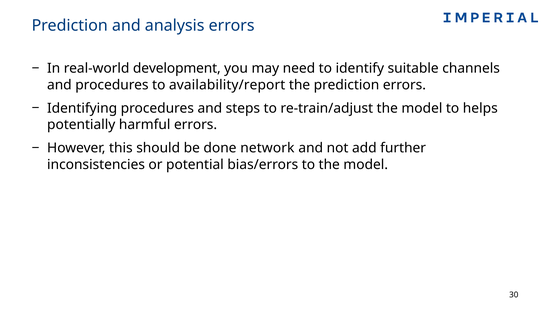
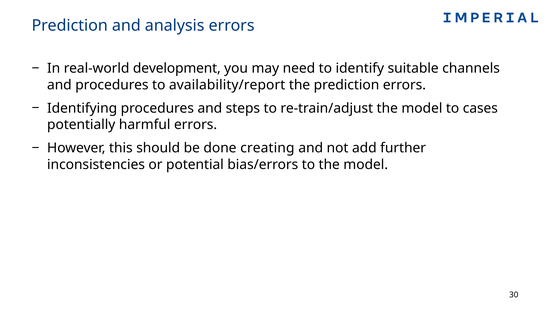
helps: helps -> cases (480, 108)
network: network -> creating (267, 148)
